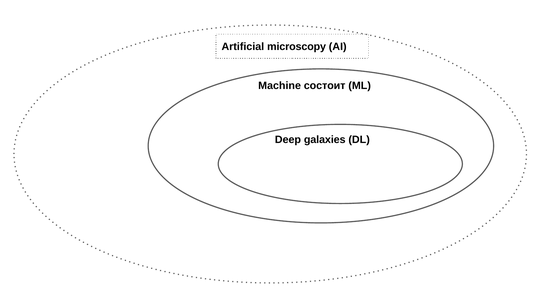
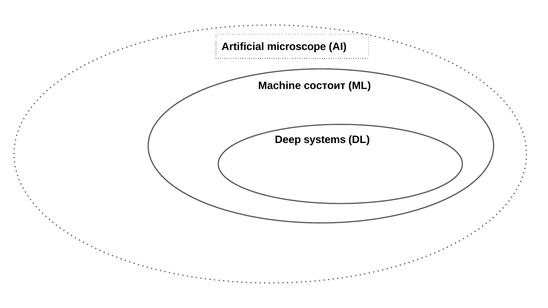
microscopy: microscopy -> microscope (297, 47)
galaxies: galaxies -> systems (325, 140)
